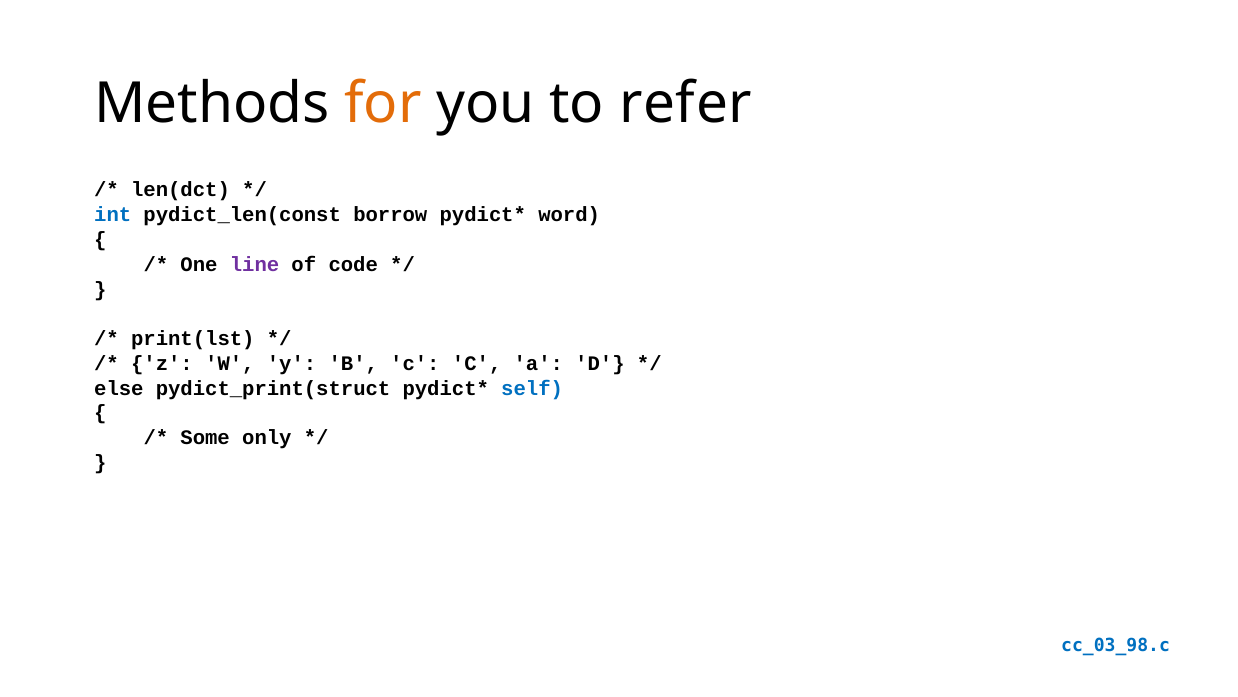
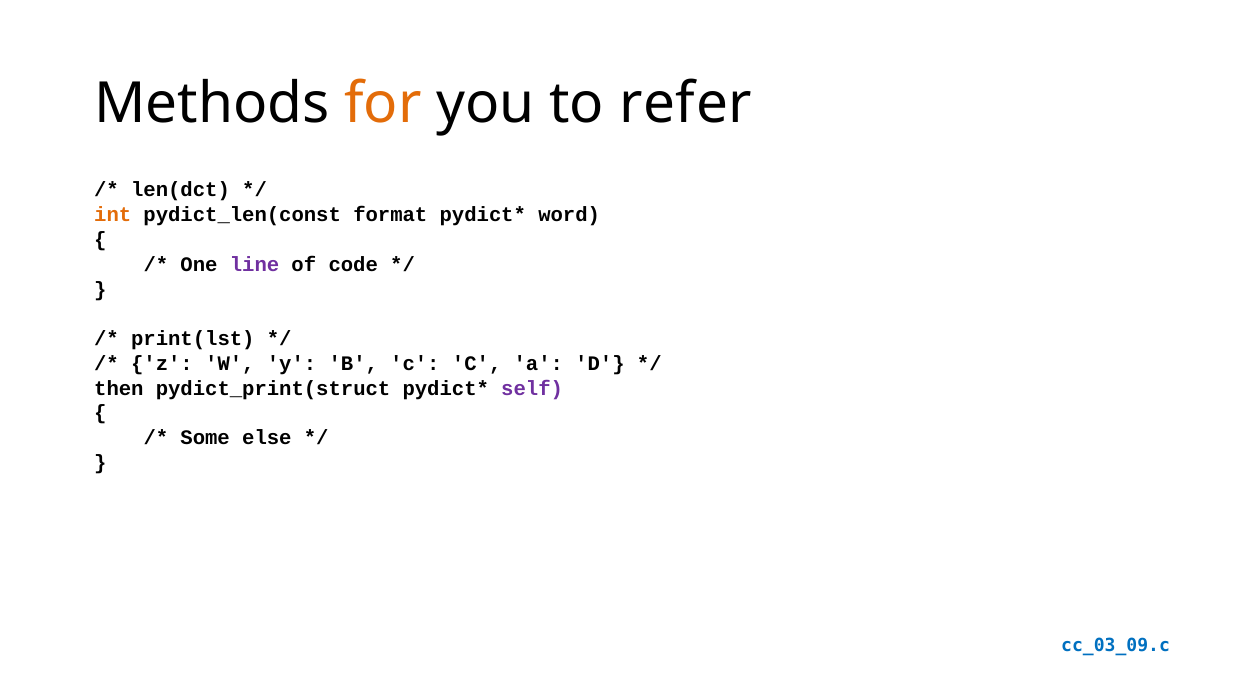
int colour: blue -> orange (113, 215)
borrow: borrow -> format (390, 215)
else: else -> then (119, 388)
self colour: blue -> purple (532, 388)
only: only -> else (267, 437)
cc_03_98.c: cc_03_98.c -> cc_03_09.c (1116, 645)
